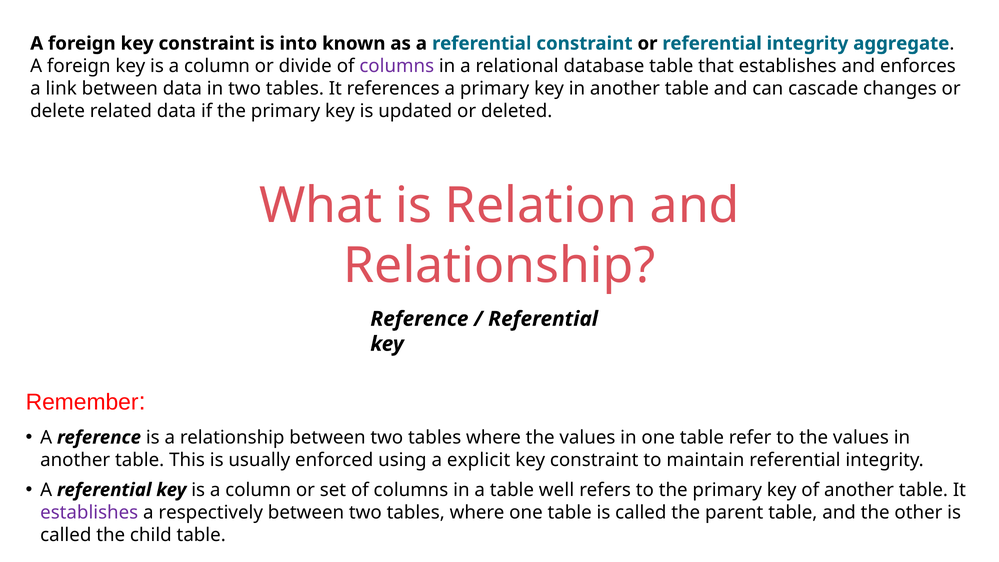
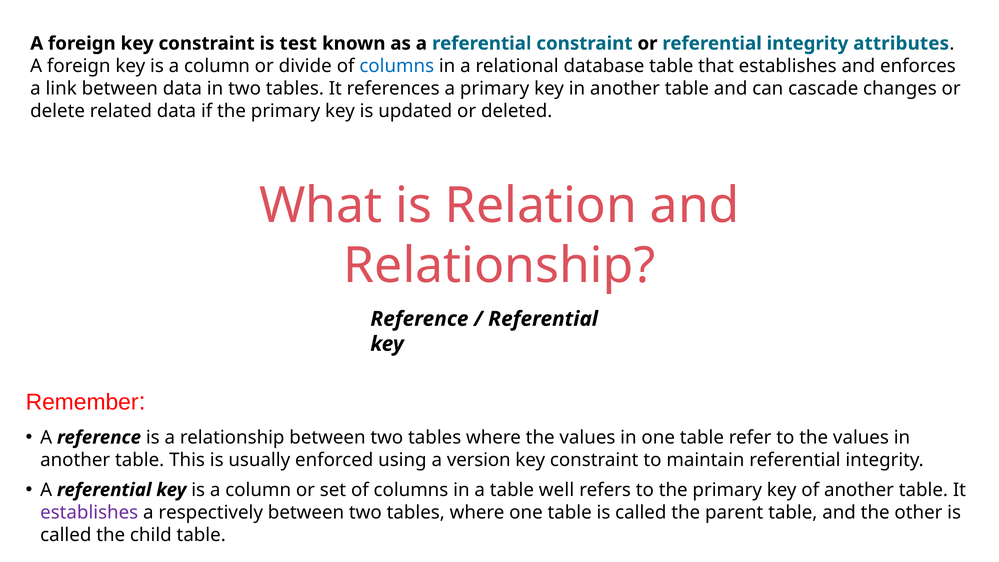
into: into -> test (298, 43)
aggregate: aggregate -> attributes (901, 43)
columns colour: purple -> blue (397, 66)
explicit: explicit -> version (479, 460)
